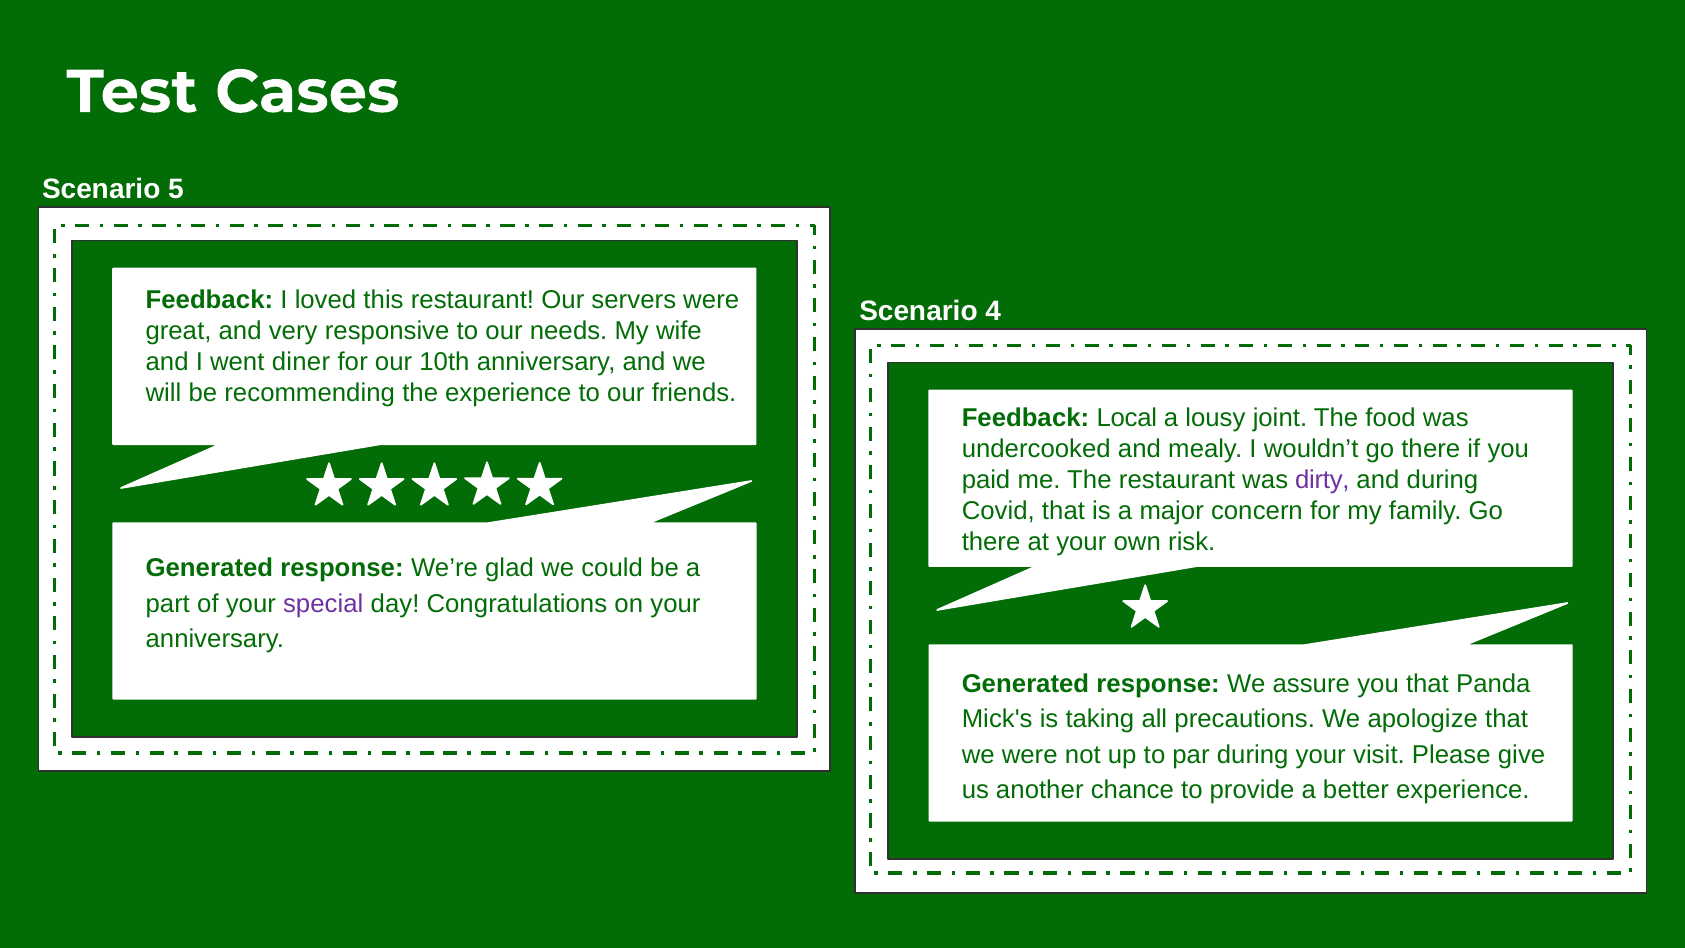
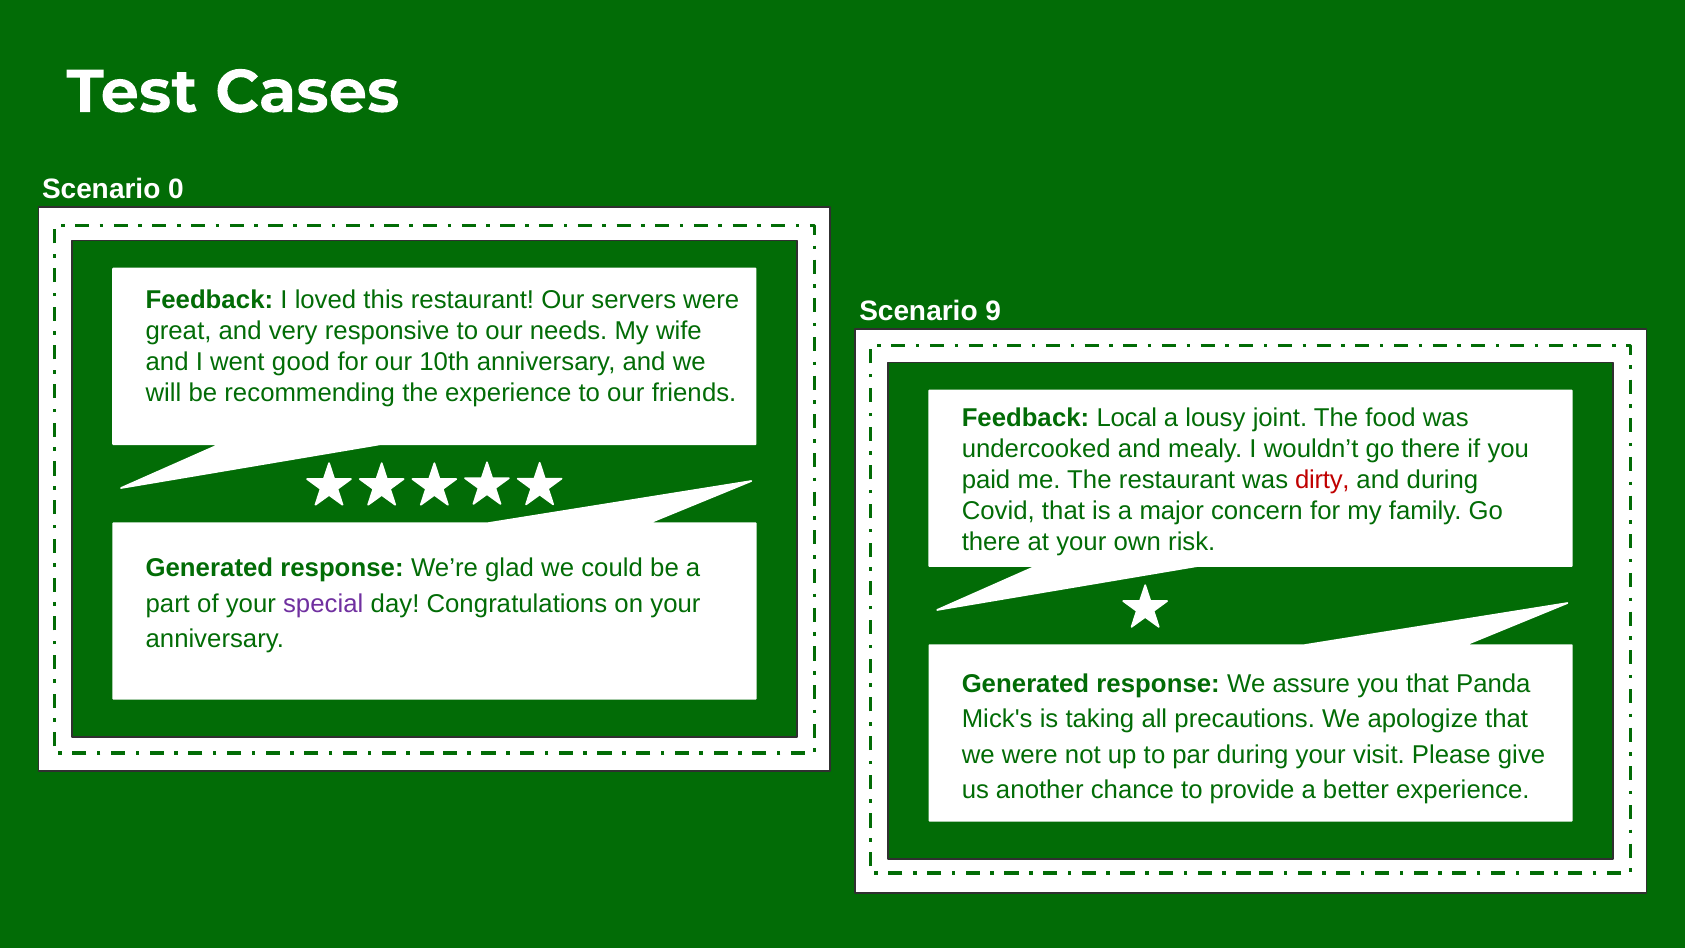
5: 5 -> 0 (176, 190)
4: 4 -> 9 (993, 311)
diner: diner -> good (301, 362)
dirty colour: purple -> red (1322, 480)
